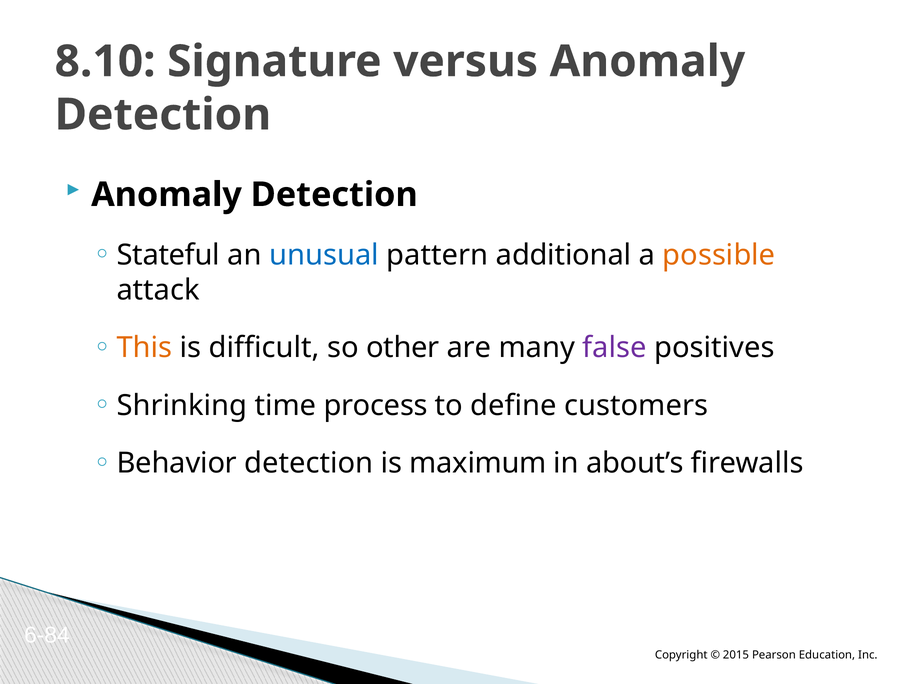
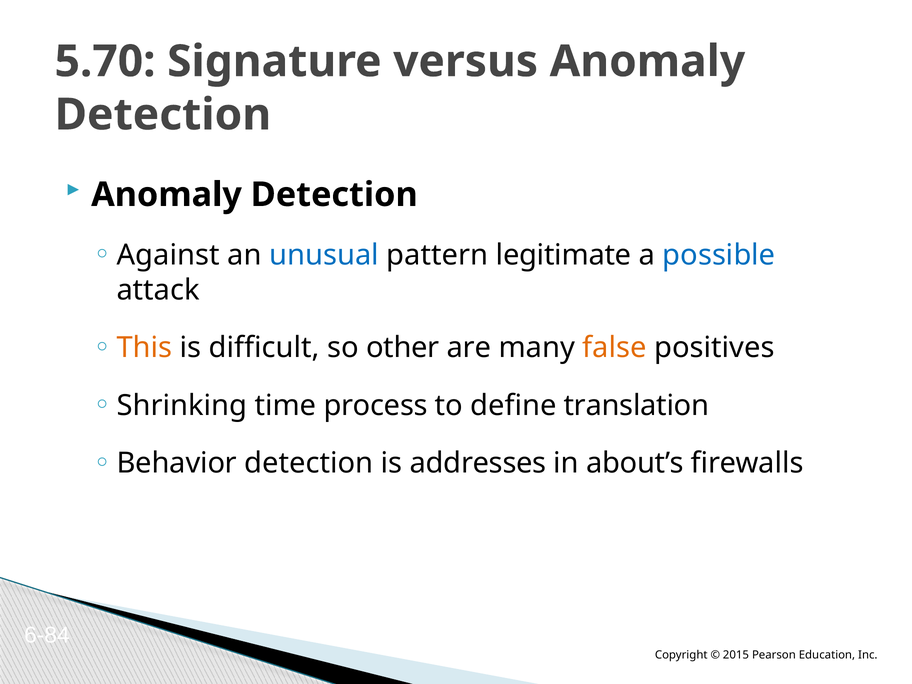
8.10: 8.10 -> 5.70 (105, 62)
Stateful: Stateful -> Against (168, 255)
additional: additional -> legitimate (564, 255)
possible colour: orange -> blue (719, 255)
false colour: purple -> orange (615, 348)
customers: customers -> translation (636, 406)
maximum: maximum -> addresses (478, 463)
